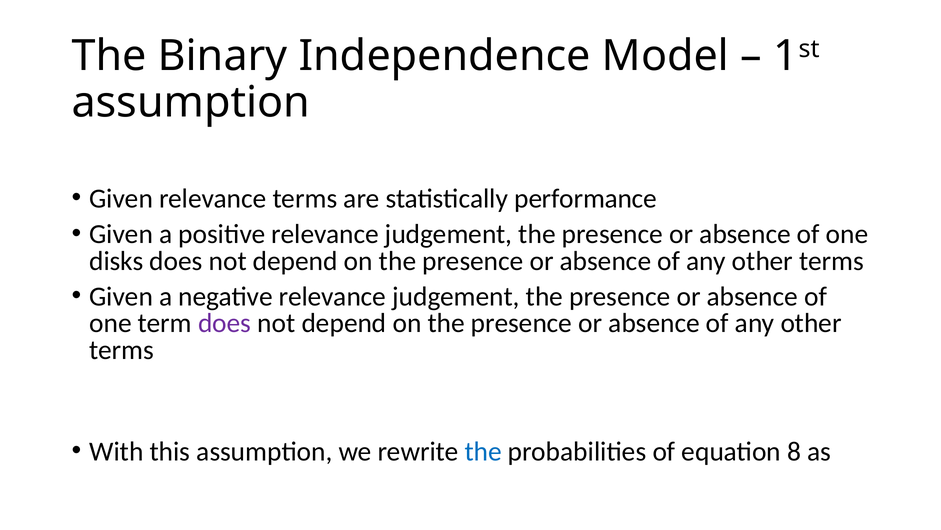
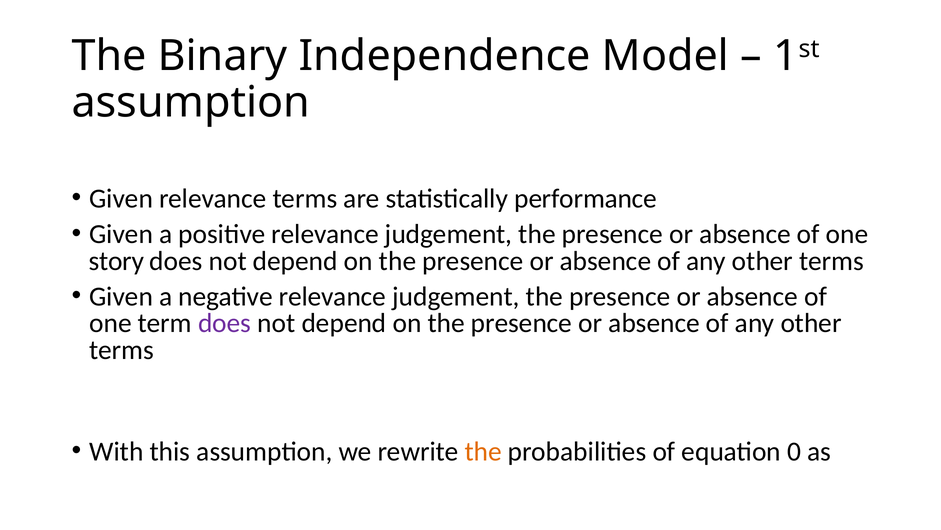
disks: disks -> story (116, 261)
the colour: blue -> orange (483, 451)
8: 8 -> 0 (794, 451)
